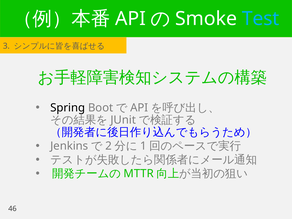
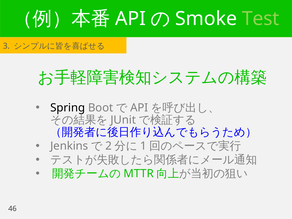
Test colour: light blue -> light green (261, 19)
